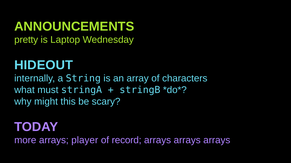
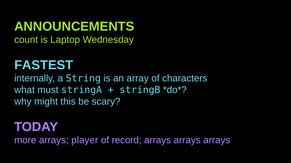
pretty: pretty -> count (26, 40)
HIDEOUT: HIDEOUT -> FASTEST (44, 65)
